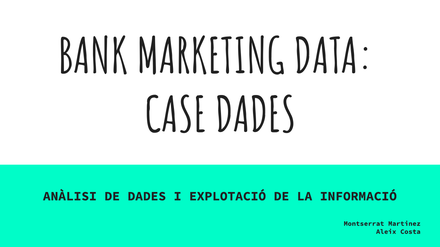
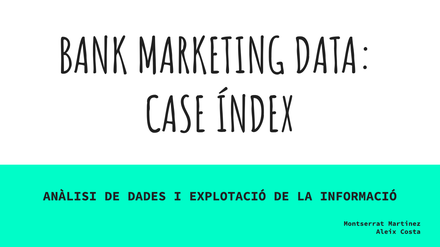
CASE DADES: DADES -> ÍNDEX (255, 116)
